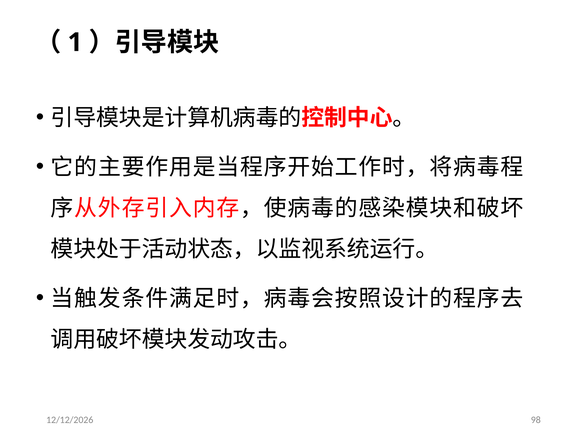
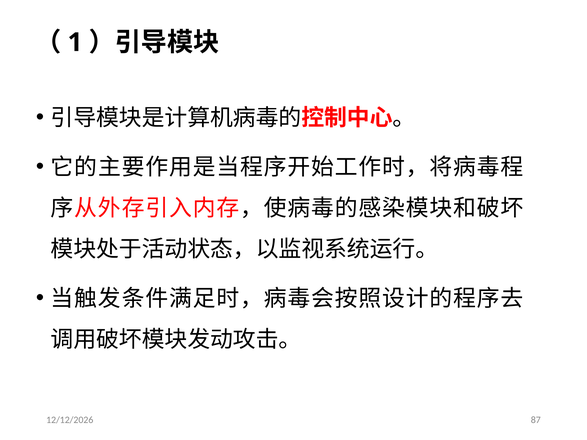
98: 98 -> 87 (536, 420)
